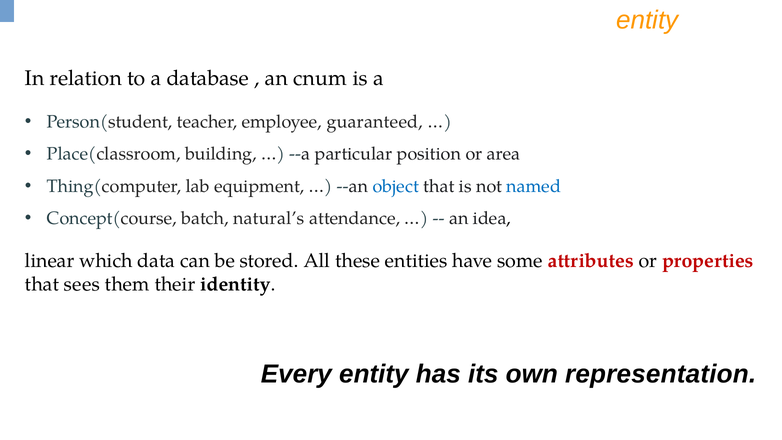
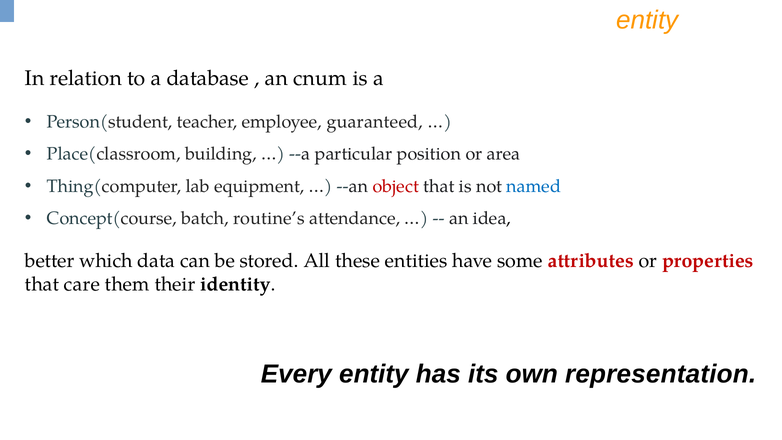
object colour: blue -> red (396, 186)
natural’s: natural’s -> routine’s (269, 218)
linear: linear -> better (50, 261)
sees: sees -> care (82, 284)
